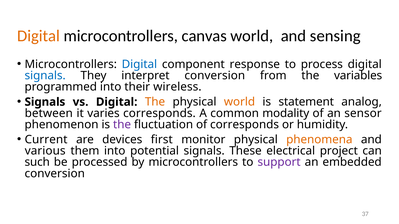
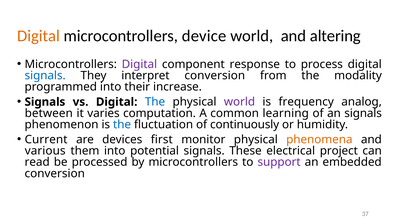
canvas: canvas -> device (204, 36)
sensing: sensing -> altering (335, 36)
Digital colour: blue -> purple (139, 64)
variables: variables -> modality (358, 76)
wireless: wireless -> increase (177, 87)
The colour: orange -> blue (155, 102)
world colour: orange -> purple (239, 102)
statement: statement -> frequency (306, 102)
varies corresponds: corresponds -> computation (160, 113)
modality: modality -> learning (286, 113)
an sensor: sensor -> signals (363, 113)
the colour: purple -> blue (122, 125)
of corresponds: corresponds -> continuously (245, 125)
such: such -> read (37, 162)
